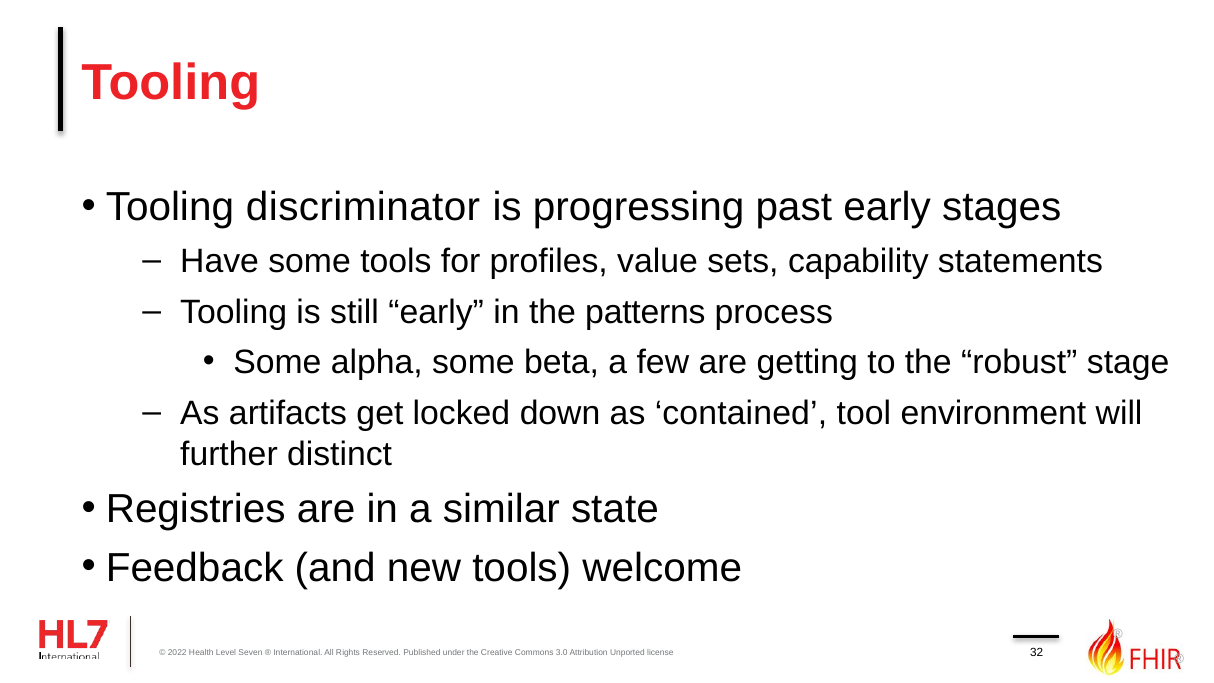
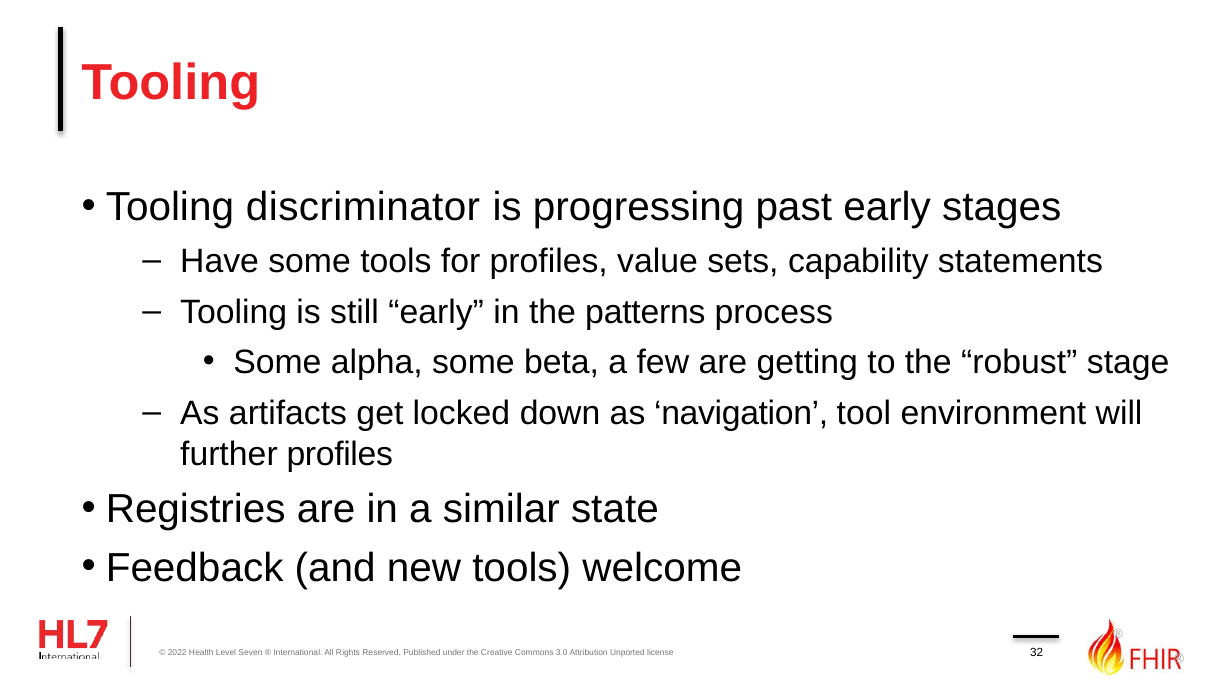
contained: contained -> navigation (741, 413)
further distinct: distinct -> profiles (340, 454)
